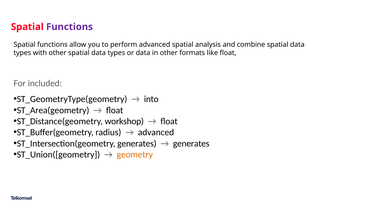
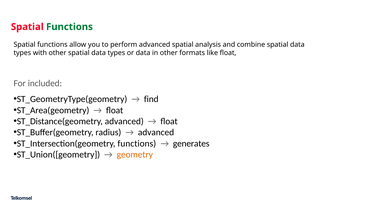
Functions colour: purple -> green (69, 27)
into: into -> find (151, 99)
ST_Distance(geometry workshop: workshop -> advanced (124, 121)
ST_Intersection(geometry generates: generates -> functions (137, 143)
